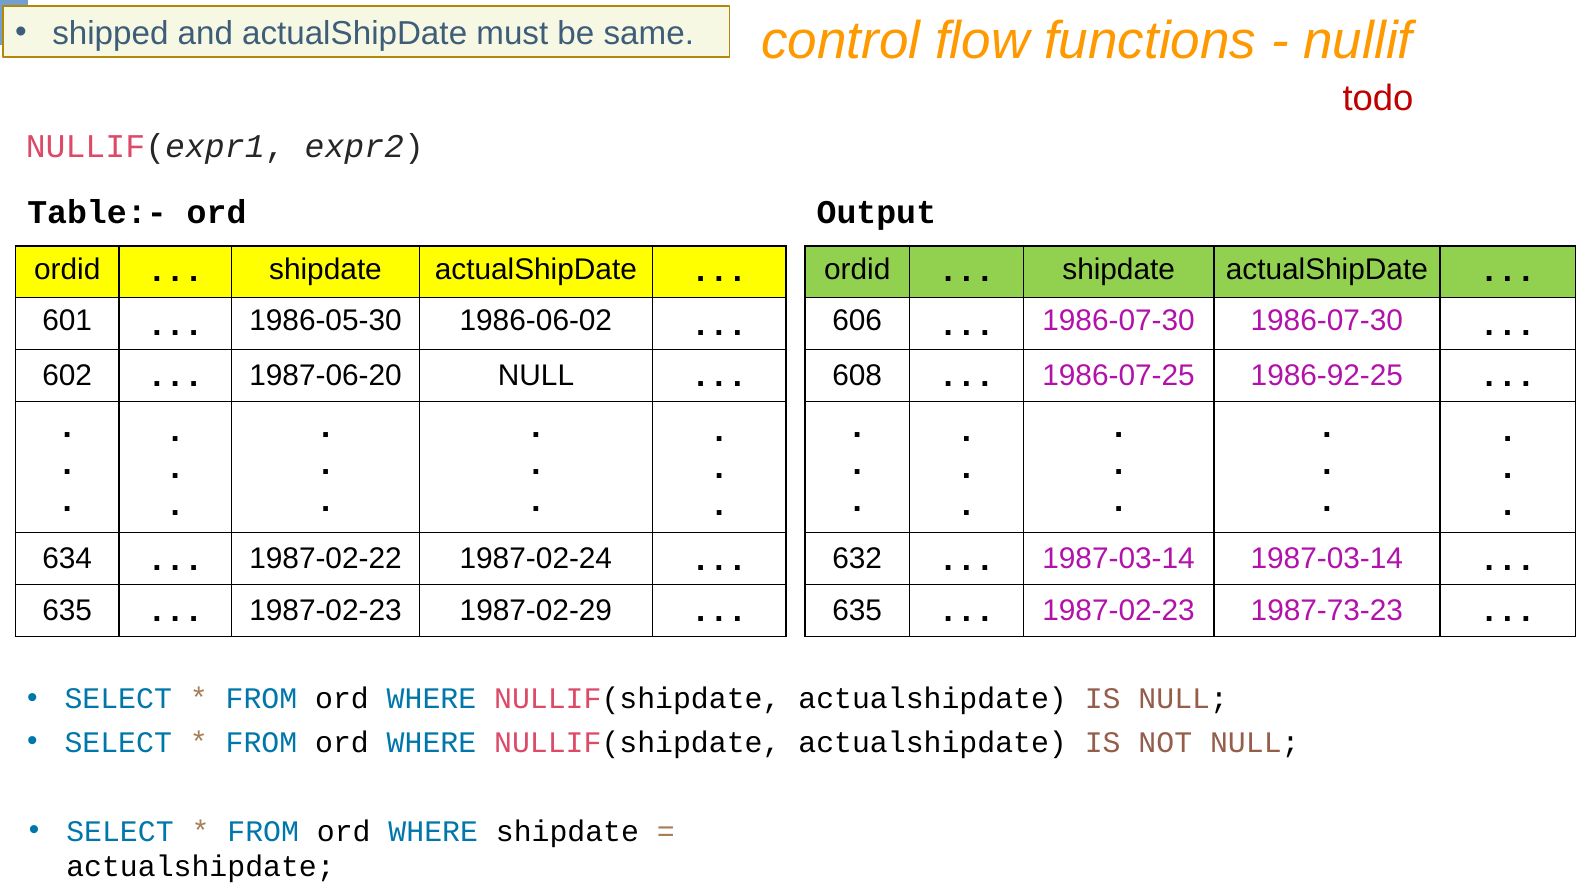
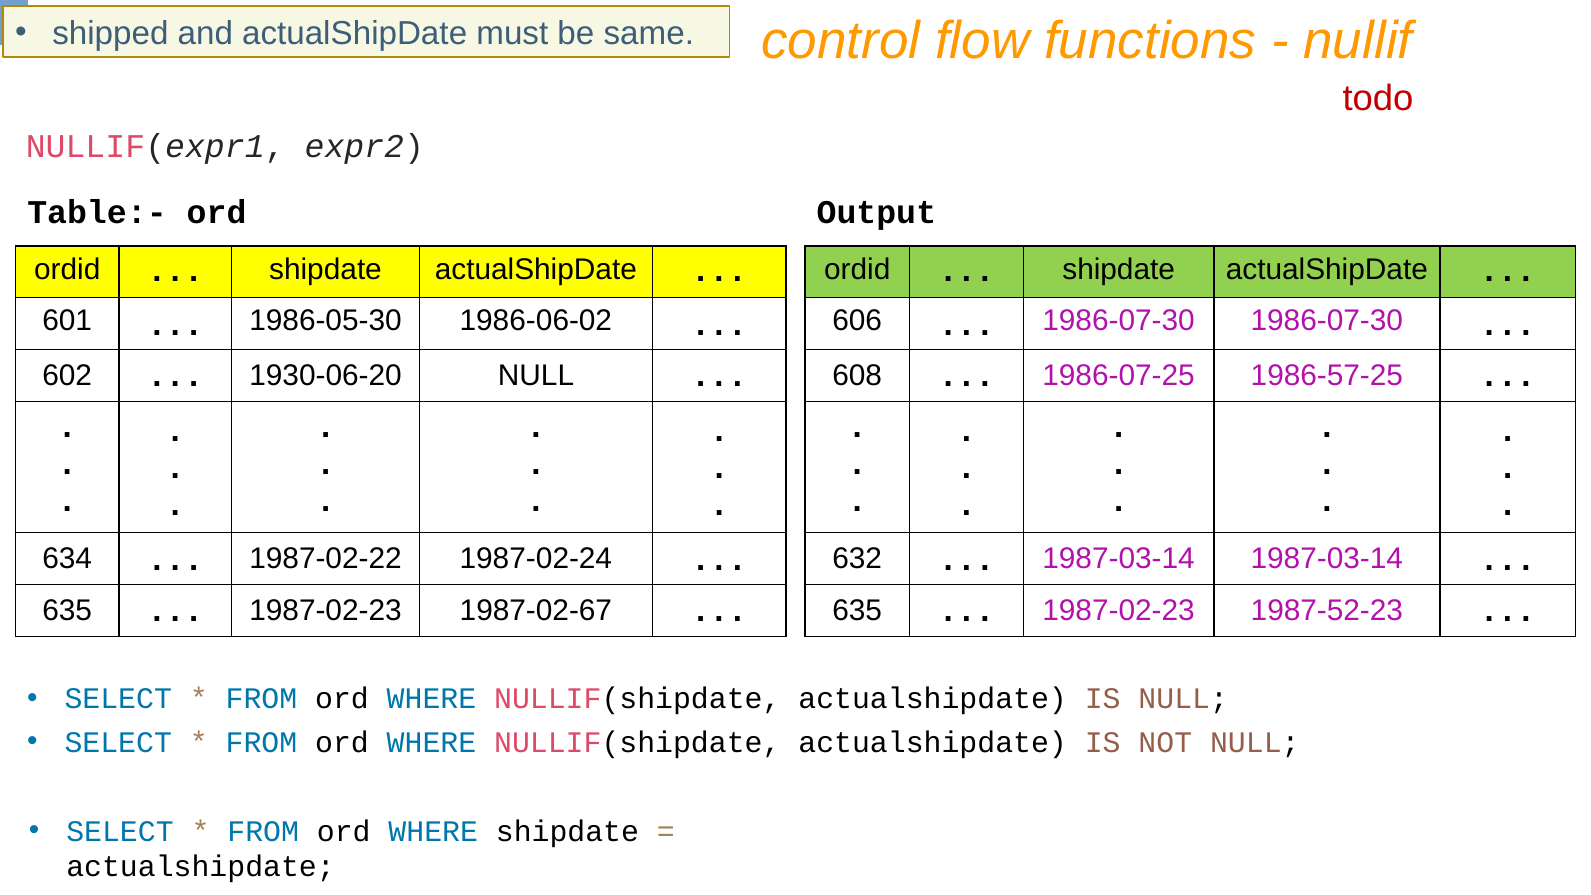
1987-06-20: 1987-06-20 -> 1930-06-20 (326, 376)
1986-92-25: 1986-92-25 -> 1986-57-25 (1327, 376)
1987-02-29: 1987-02-29 -> 1987-02-67 (536, 611)
1987-73-23: 1987-73-23 -> 1987-52-23 (1327, 611)
